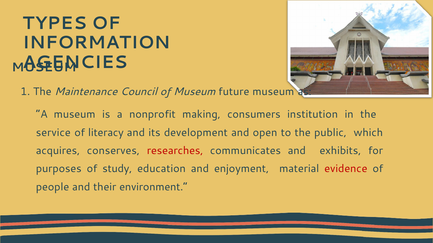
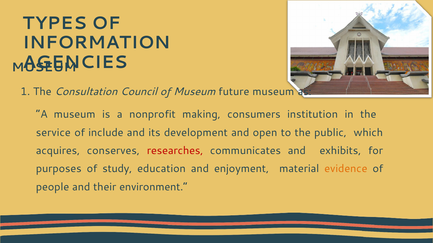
Maintenance: Maintenance -> Consultation (86, 92)
literacy: literacy -> include (106, 133)
evidence colour: red -> orange (346, 169)
